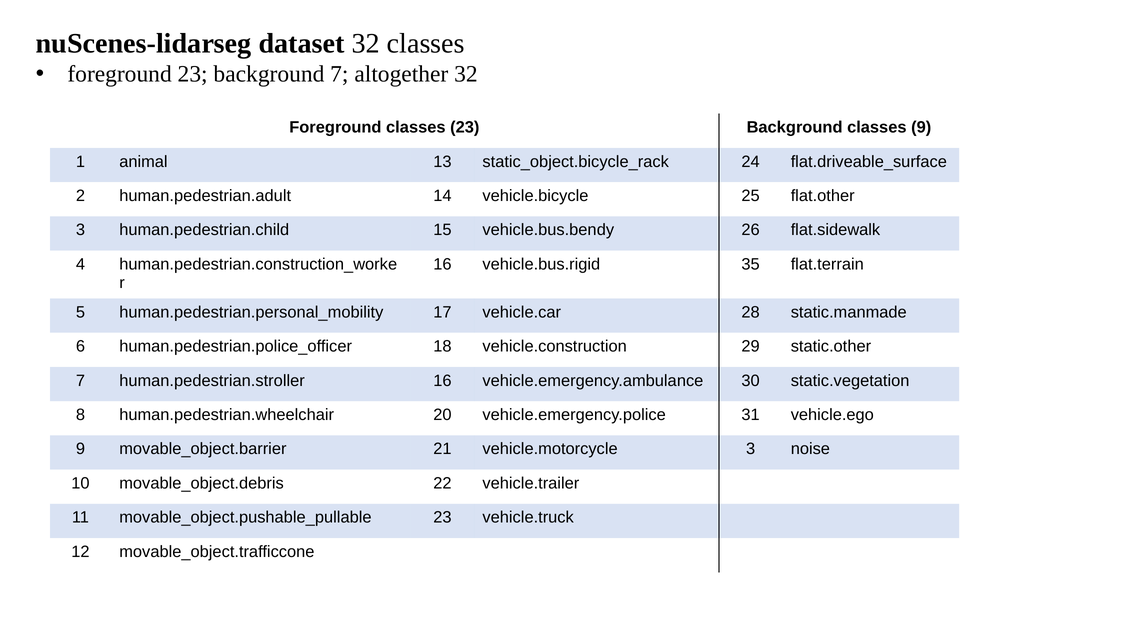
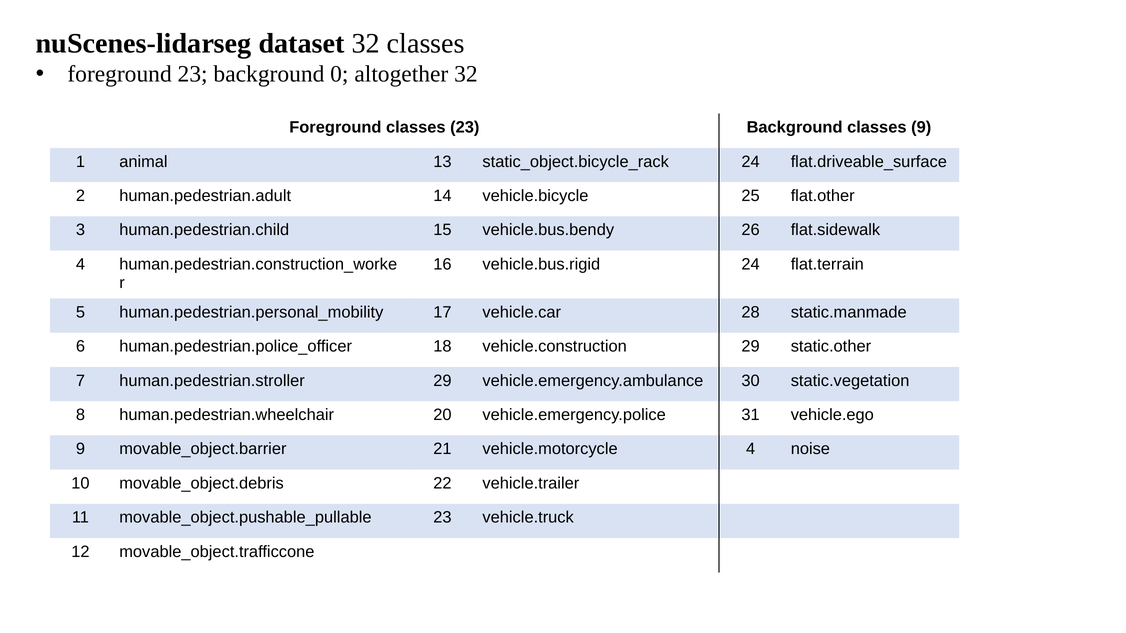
background 7: 7 -> 0 (339, 74)
vehicle.bus.rigid 35: 35 -> 24 (751, 264)
human.pedestrian.stroller 16: 16 -> 29 (442, 381)
vehicle.motorcycle 3: 3 -> 4 (751, 449)
